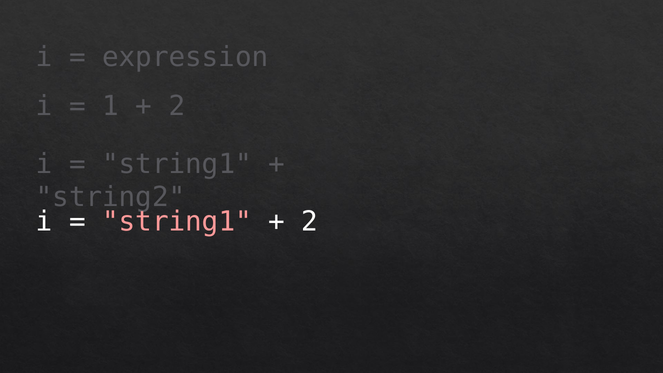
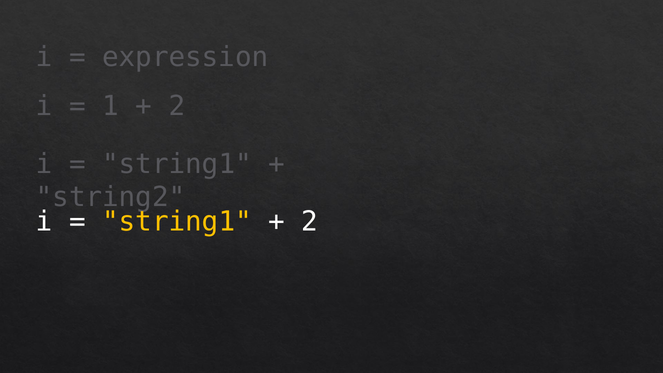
string1 colour: pink -> yellow (177, 222)
